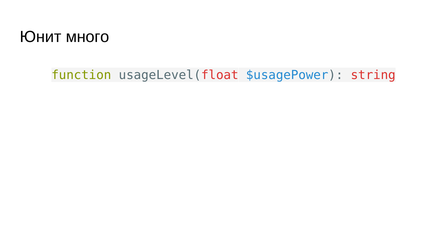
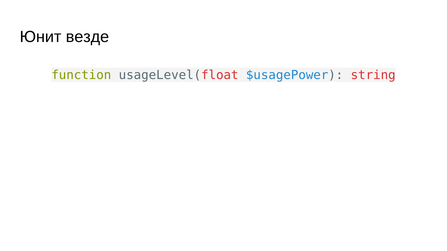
много: много -> везде (87, 37)
